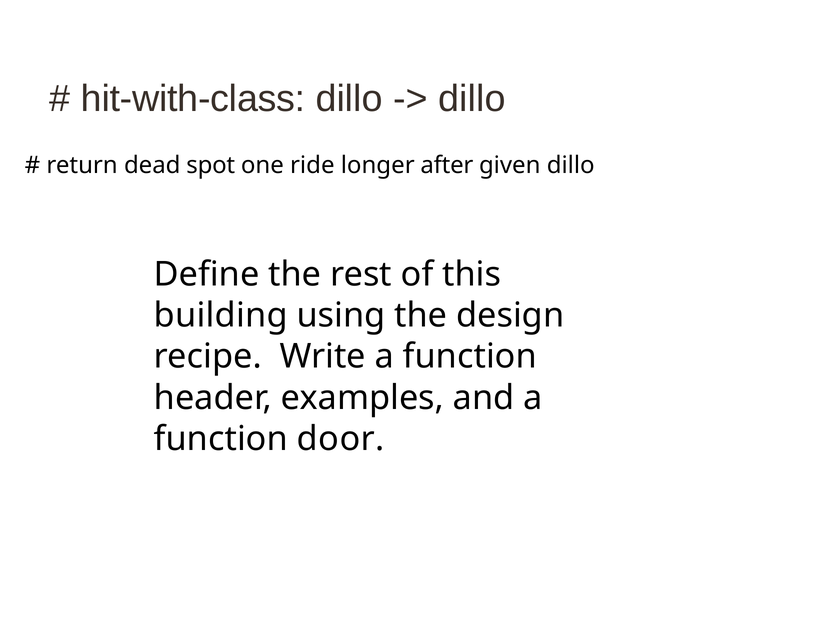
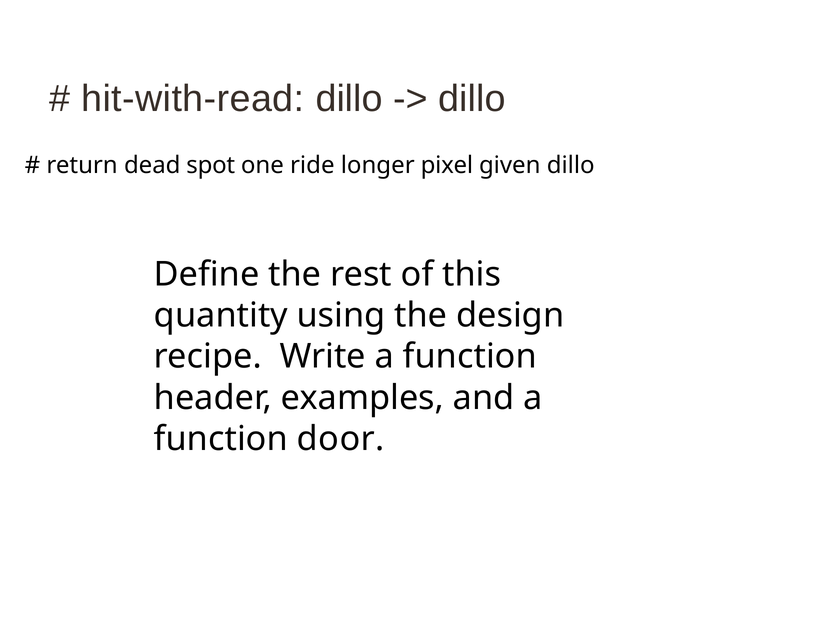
hit-with-class: hit-with-class -> hit-with-read (193, 99)
after: after -> pixel (447, 165)
building: building -> quantity (221, 315)
